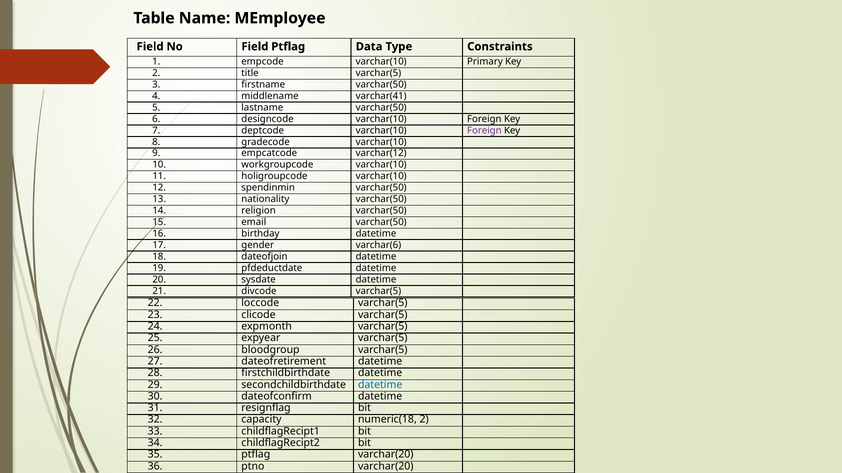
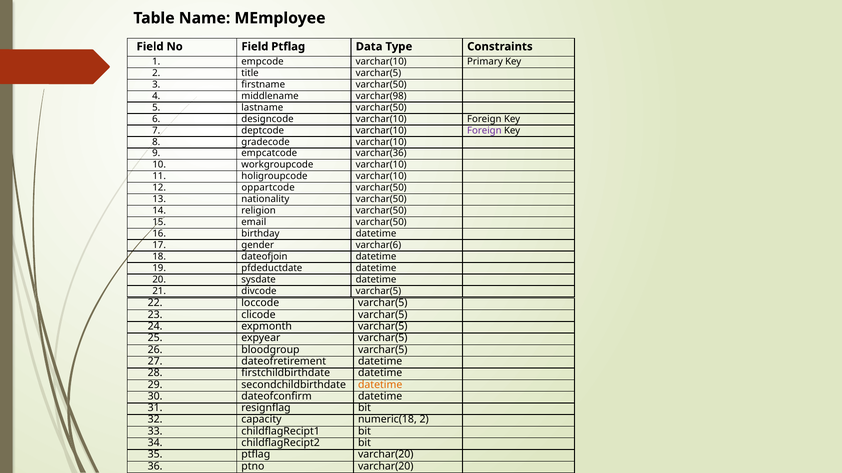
varchar(41: varchar(41 -> varchar(98 (381, 96)
varchar(12: varchar(12 -> varchar(36 (381, 153)
spendinmin: spendinmin -> oppartcode (268, 188)
datetime colour: blue -> orange (380, 385)
